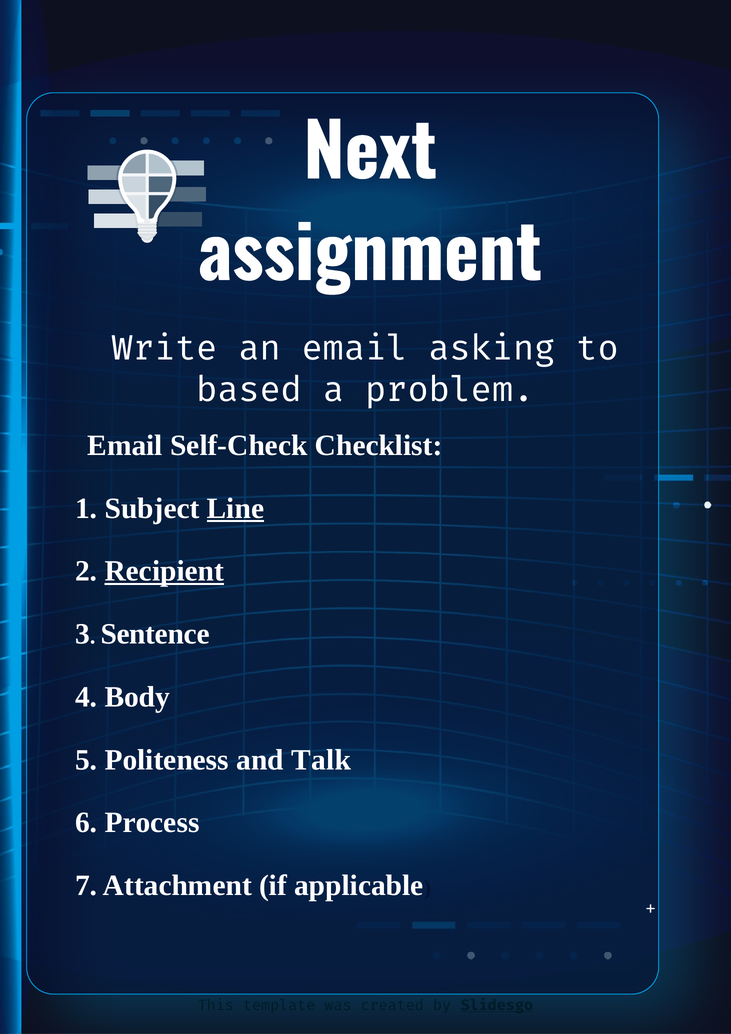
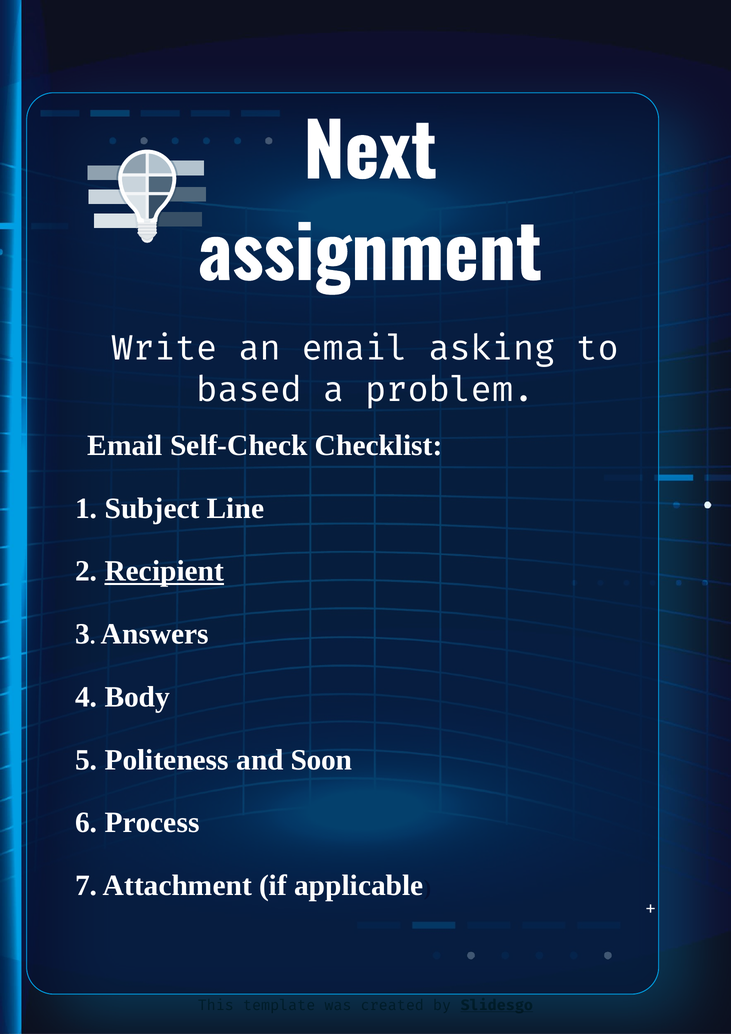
Line underline: present -> none (235, 508)
Sentence: Sentence -> Answers (155, 634)
Talk: Talk -> Soon (321, 760)
